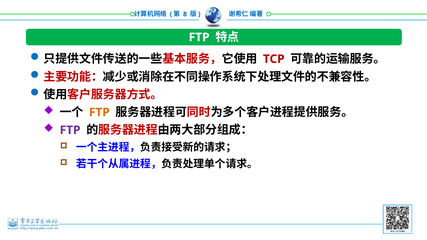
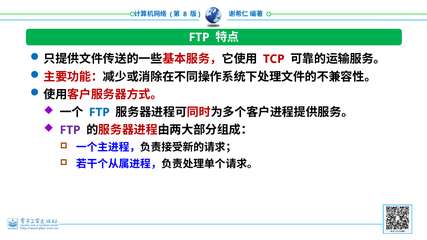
FTP colour: orange -> blue (99, 112)
